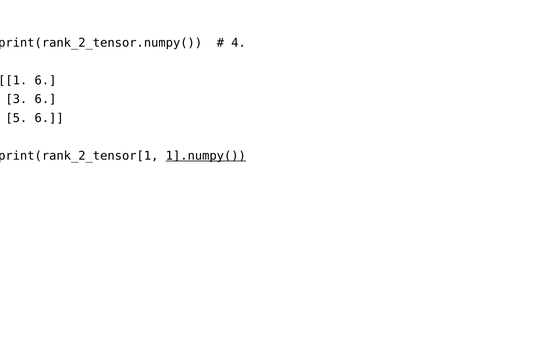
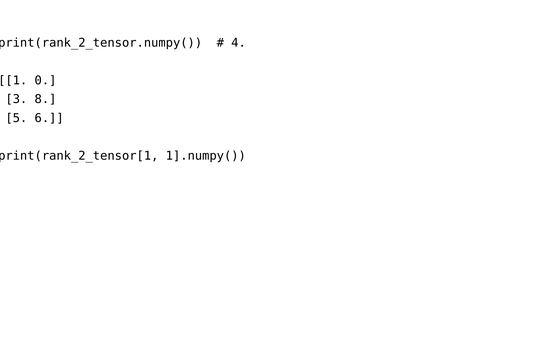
6: 6 -> 0 (46, 81)
3 6: 6 -> 8 (45, 99)
1].numpy( underline: present -> none (206, 156)
